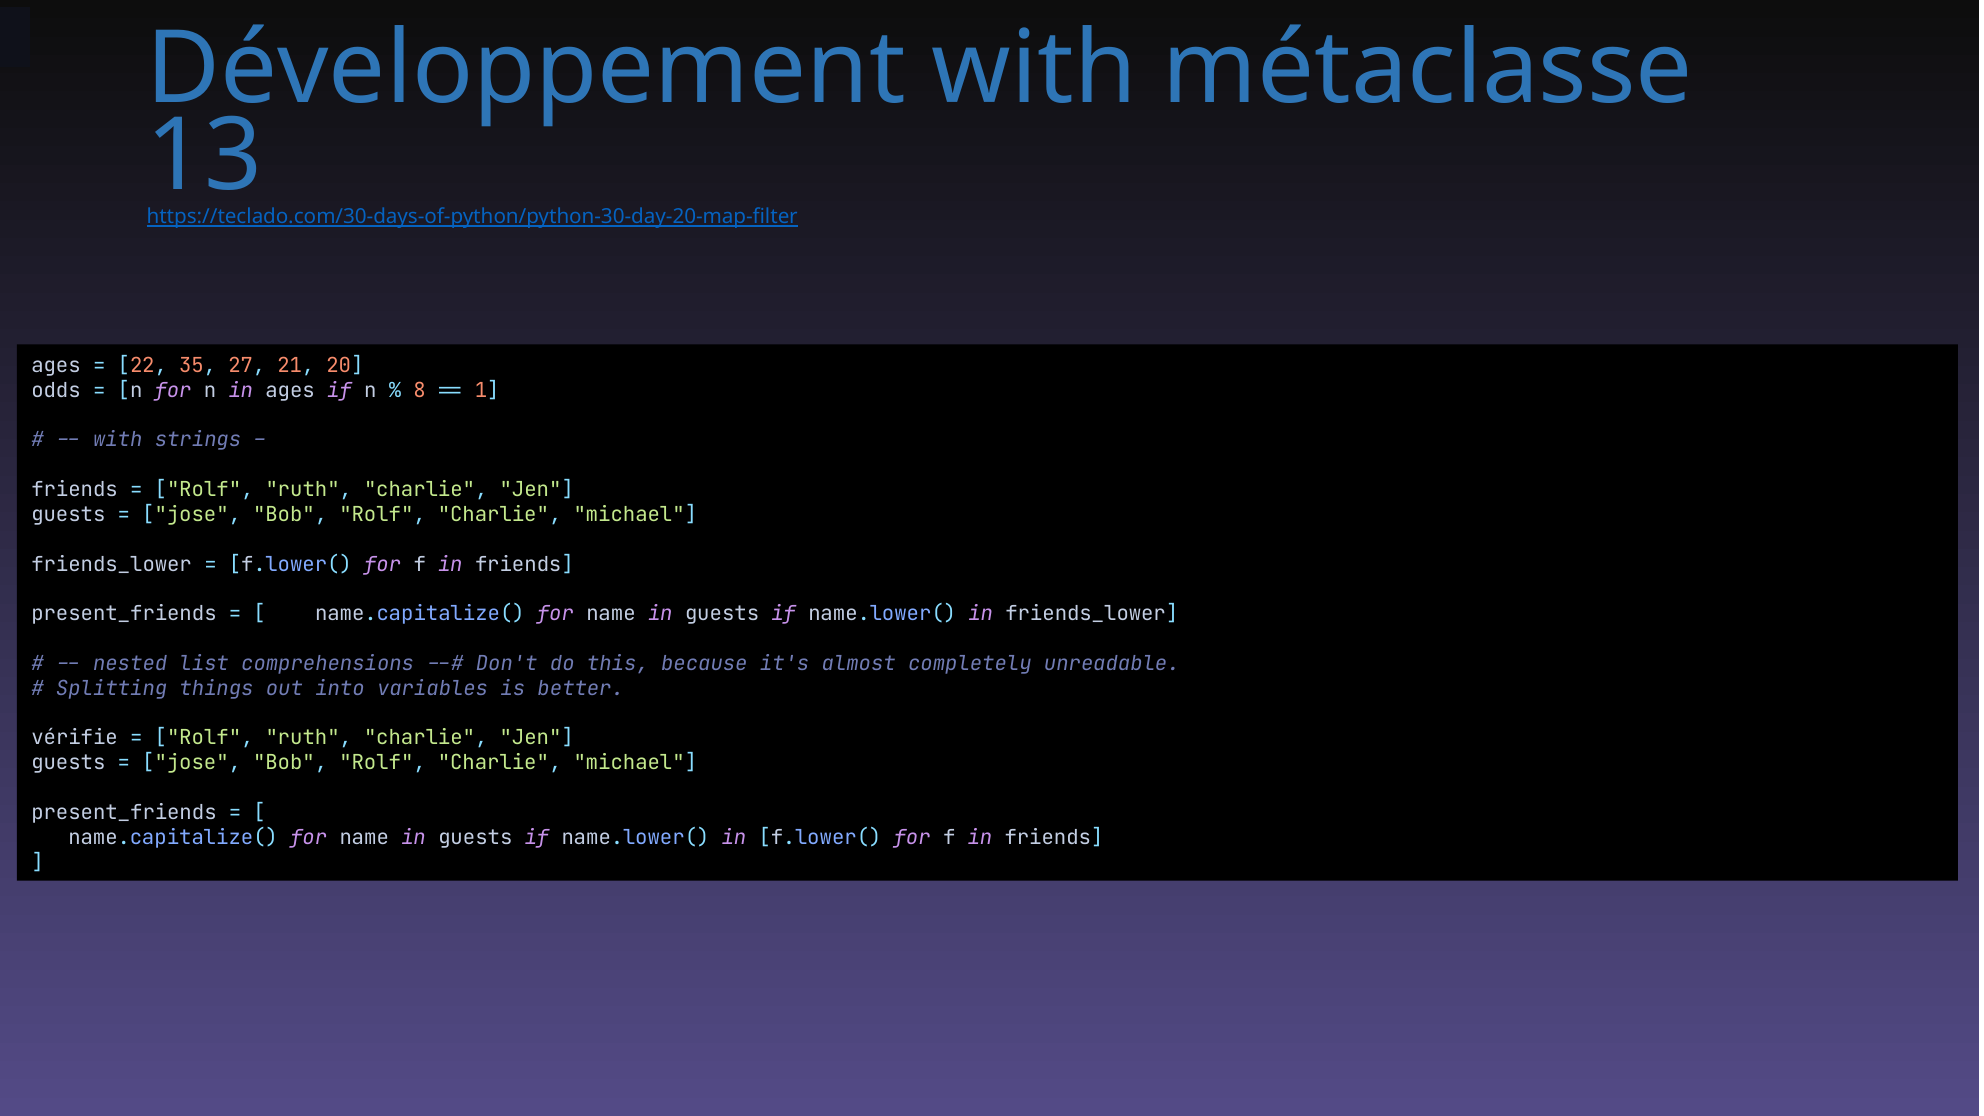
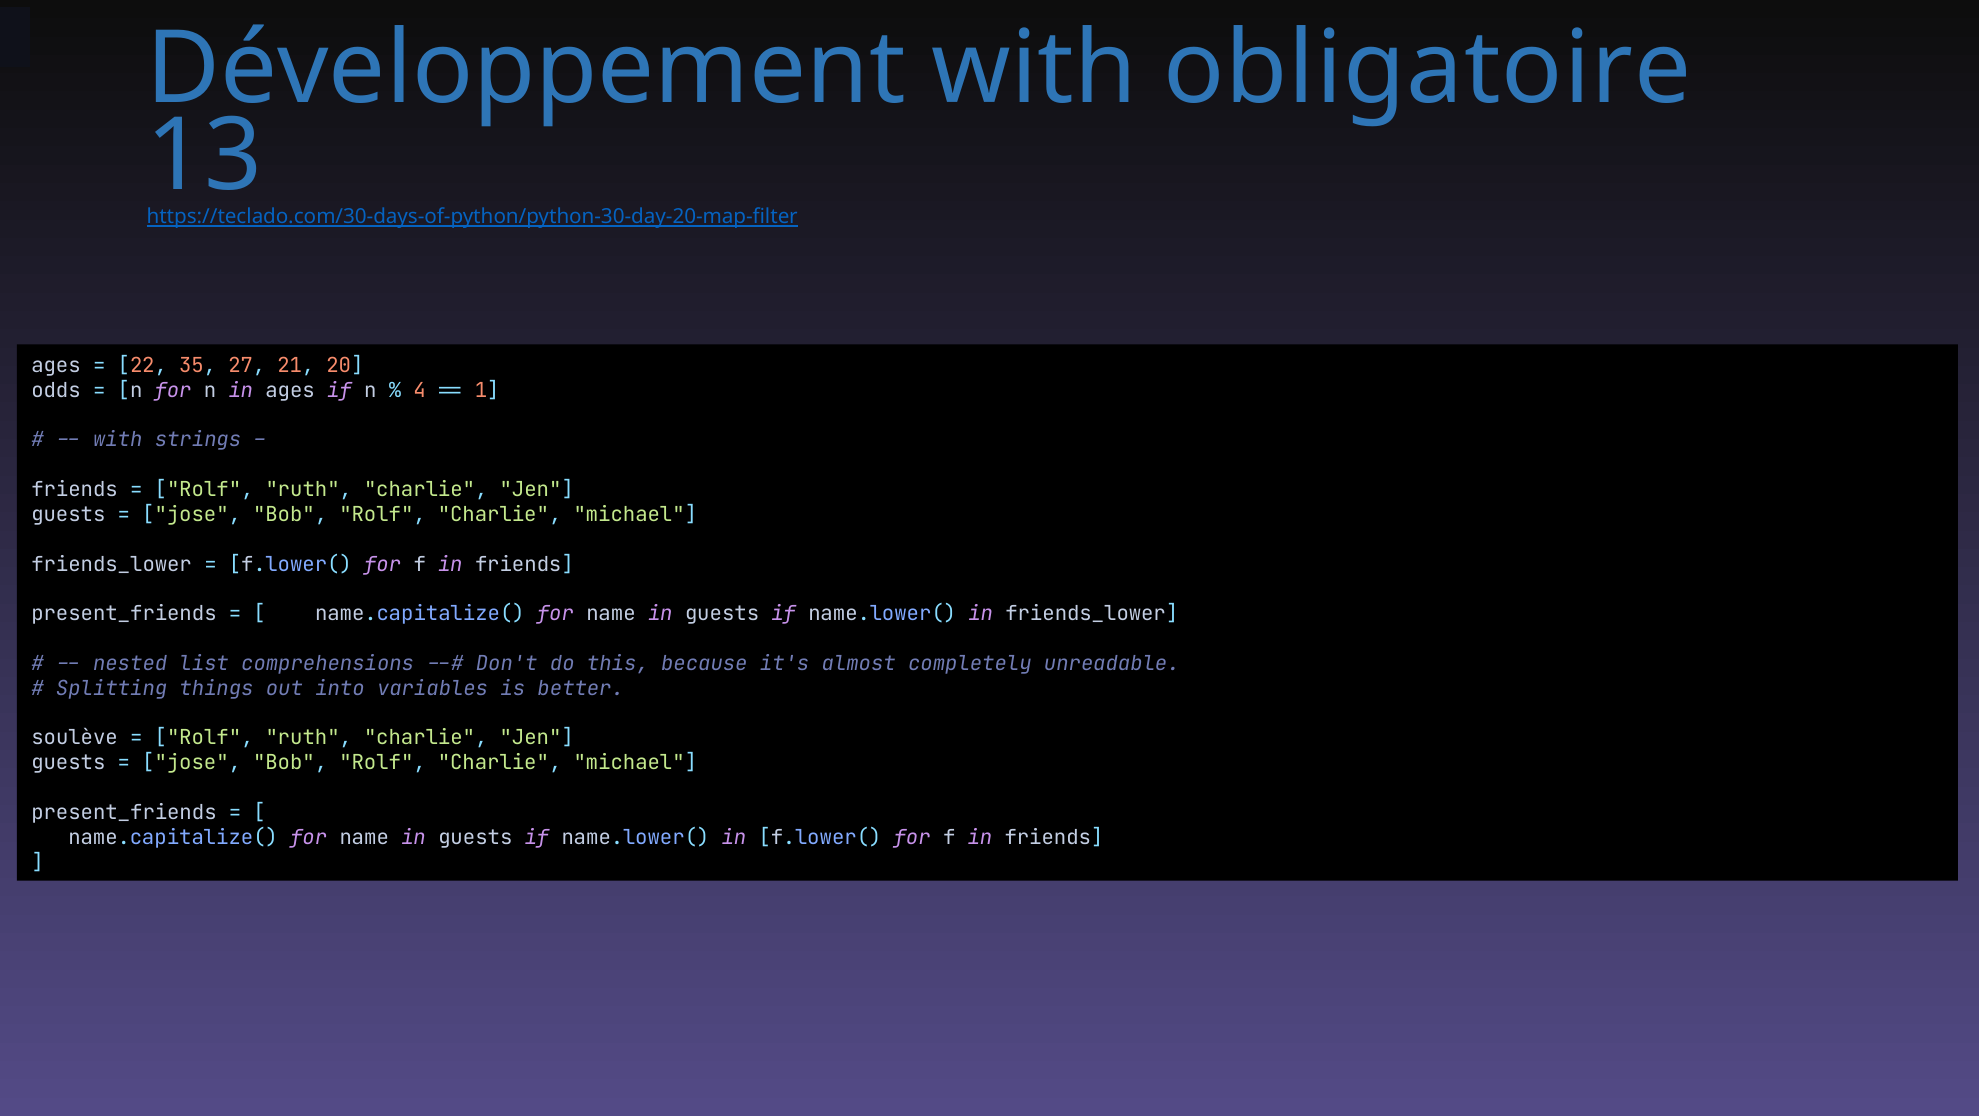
métaclasse: métaclasse -> obligatoire (1427, 69)
8: 8 -> 4 (419, 390)
vérifie: vérifie -> soulève (75, 738)
